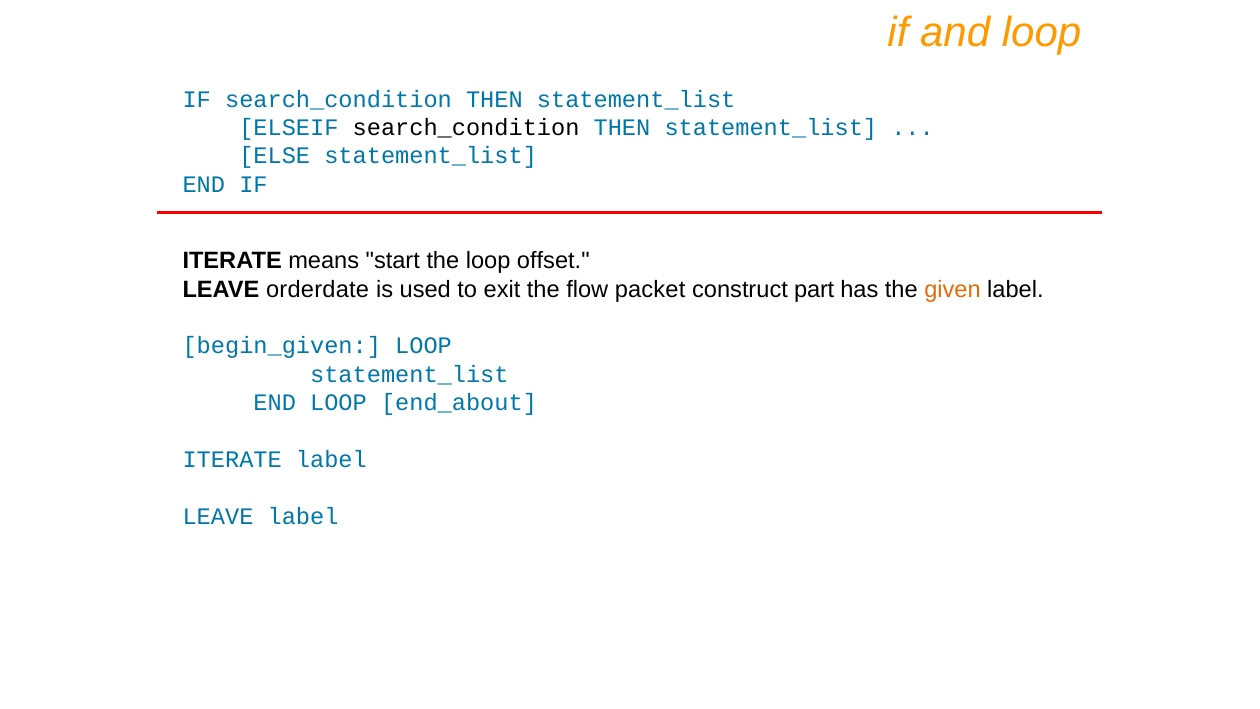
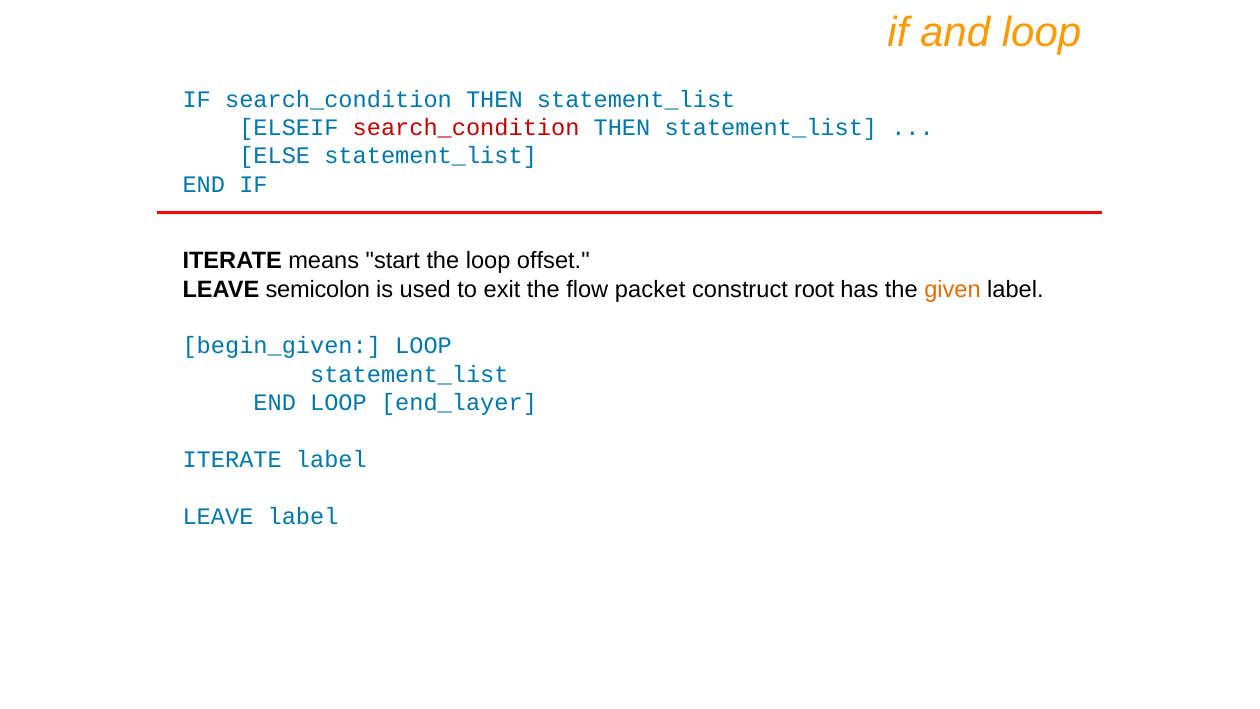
search_condition colour: black -> red (466, 128)
orderdate: orderdate -> semicolon (318, 289)
part: part -> root (814, 289)
end_about: end_about -> end_layer (459, 403)
